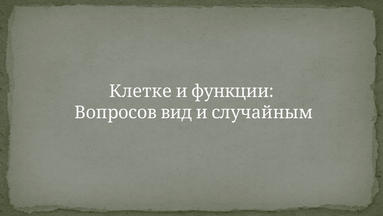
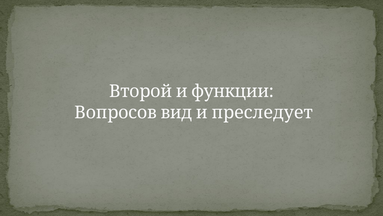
Клетке: Клетке -> Второй (141, 91)
случайным: случайным -> преследует (262, 112)
